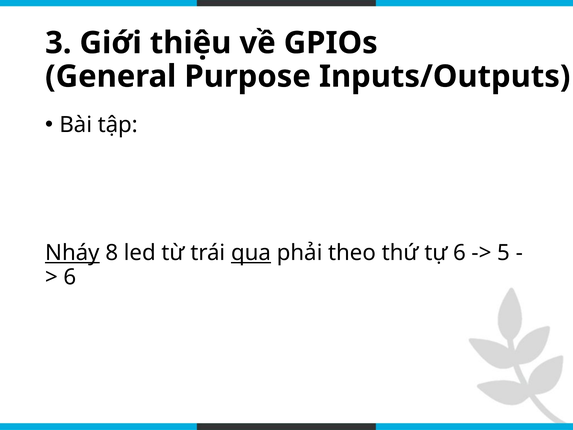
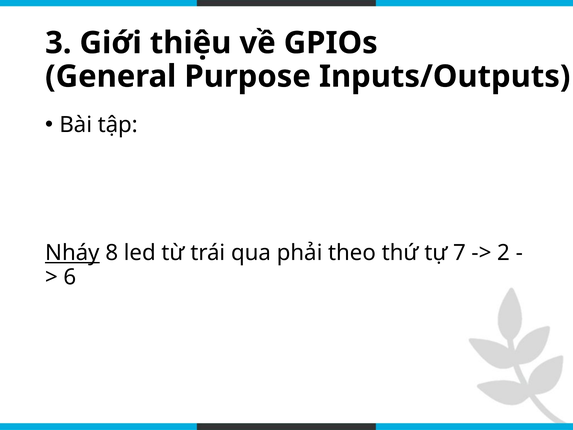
qua underline: present -> none (251, 253)
tự 6: 6 -> 7 (460, 253)
5: 5 -> 2 (504, 253)
